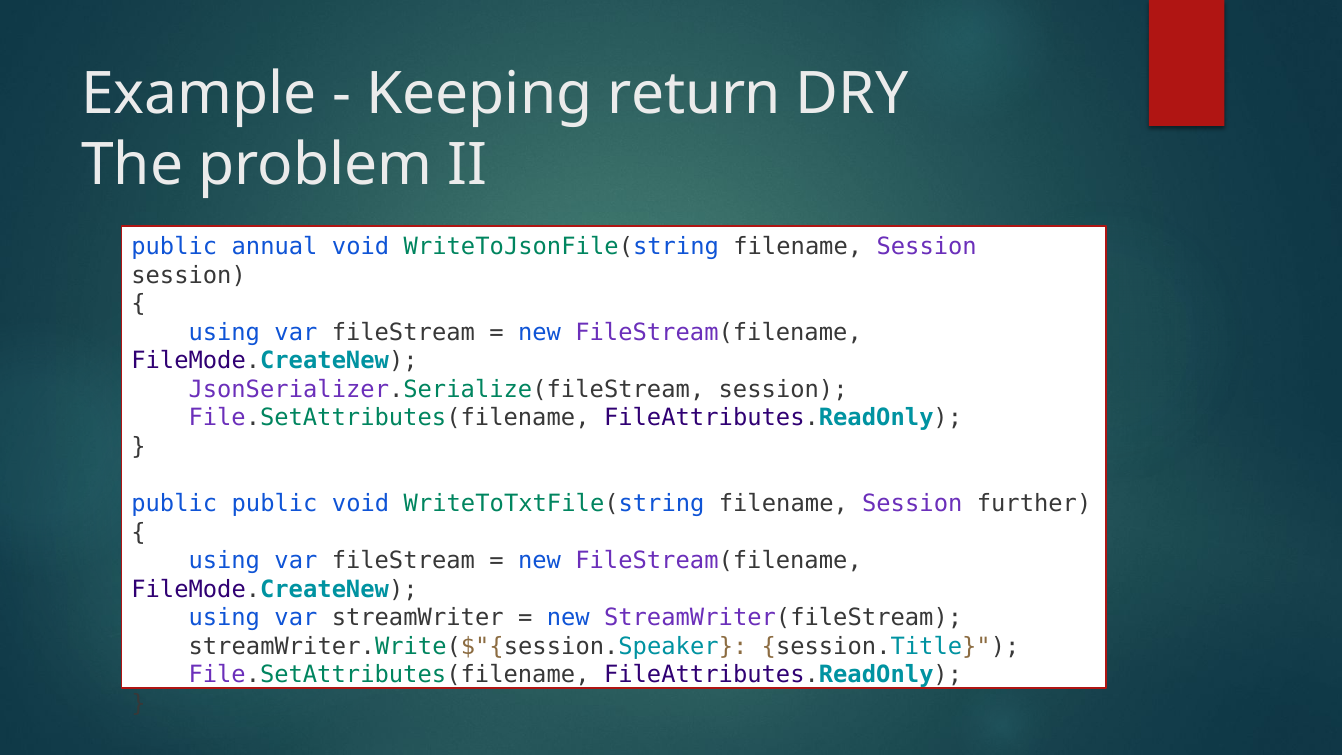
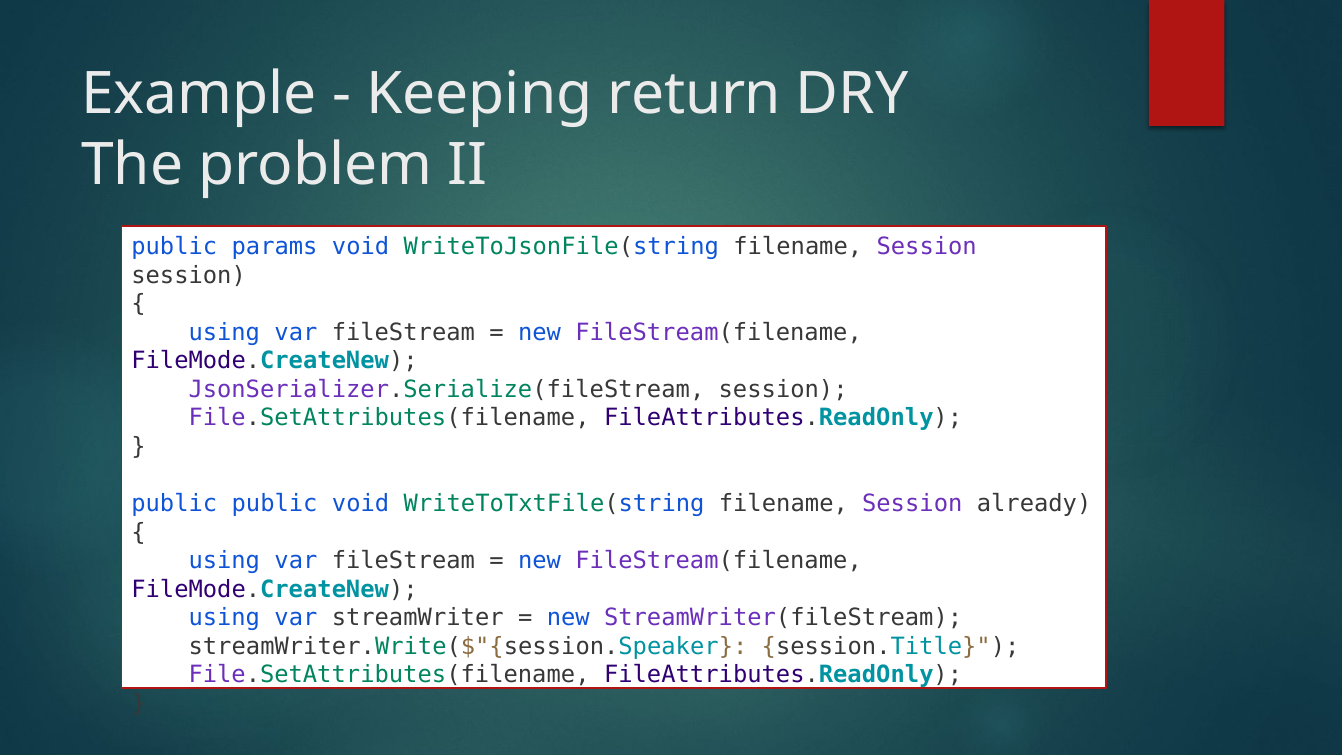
annual: annual -> params (275, 247)
further: further -> already (1034, 504)
